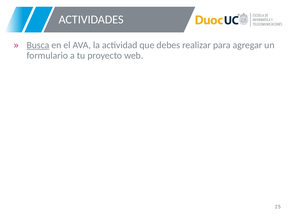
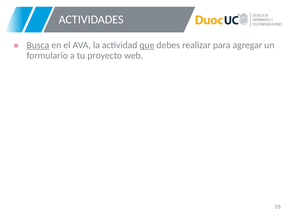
que underline: none -> present (147, 45)
